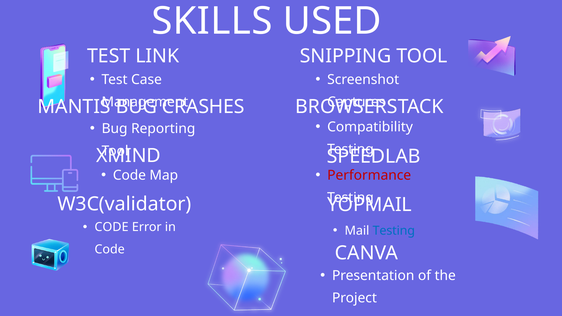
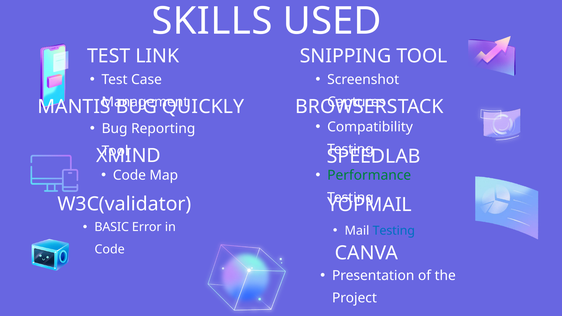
CRASHES: CRASHES -> QUICKLY (203, 107)
Performance colour: red -> green (369, 175)
CODE: CODE -> BASIC (112, 227)
